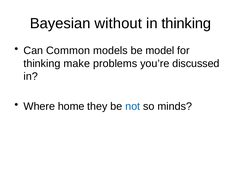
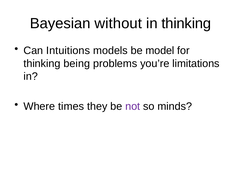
Common: Common -> Intuitions (68, 51)
make: make -> being (77, 63)
discussed: discussed -> limitations (196, 63)
home: home -> times (71, 106)
not colour: blue -> purple (133, 106)
